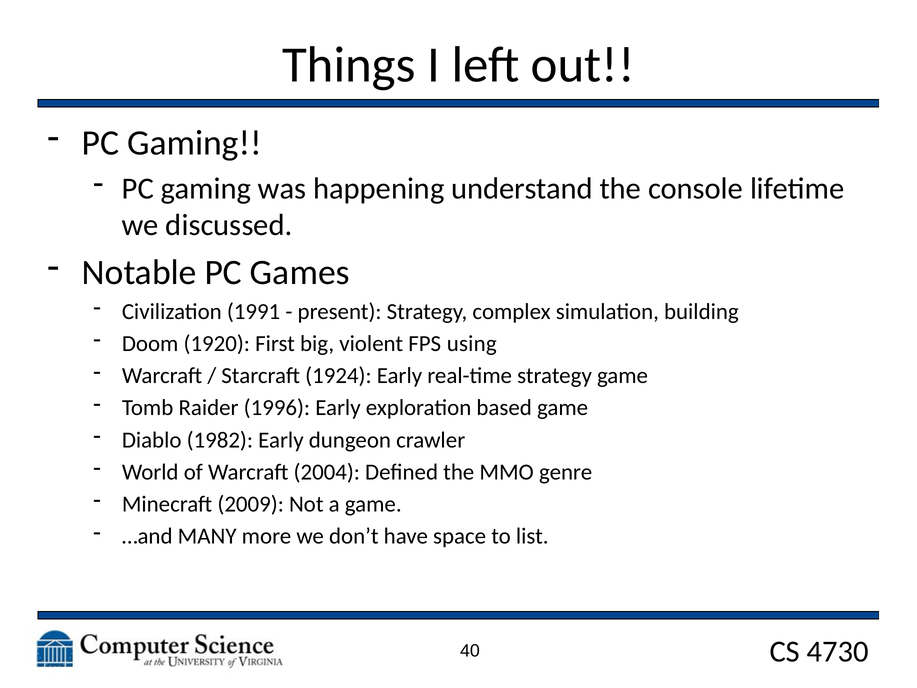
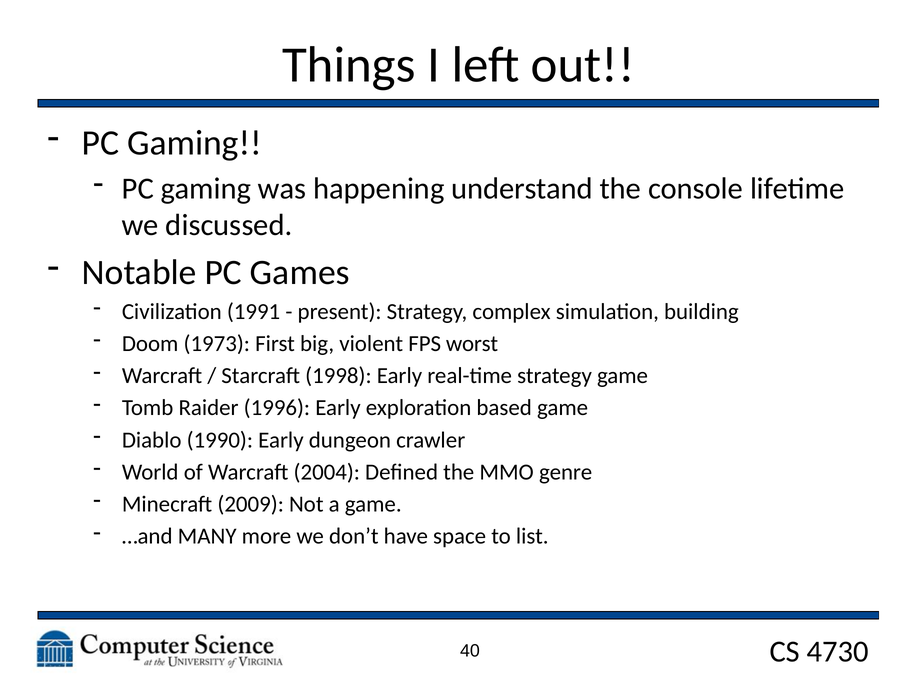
1920: 1920 -> 1973 (217, 343)
using: using -> worst (472, 343)
1924: 1924 -> 1998 (338, 376)
1982: 1982 -> 1990 (220, 440)
